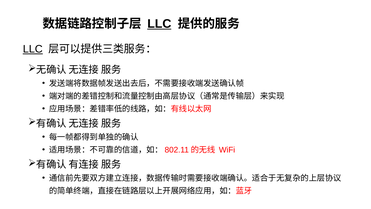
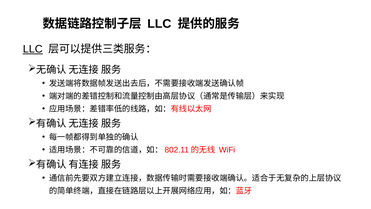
LLC underline: present -> none (159, 24)
